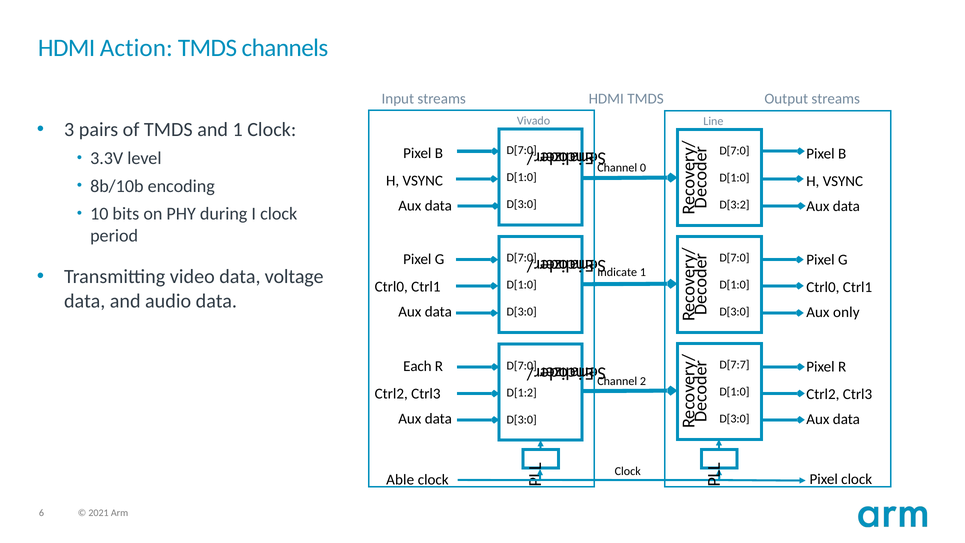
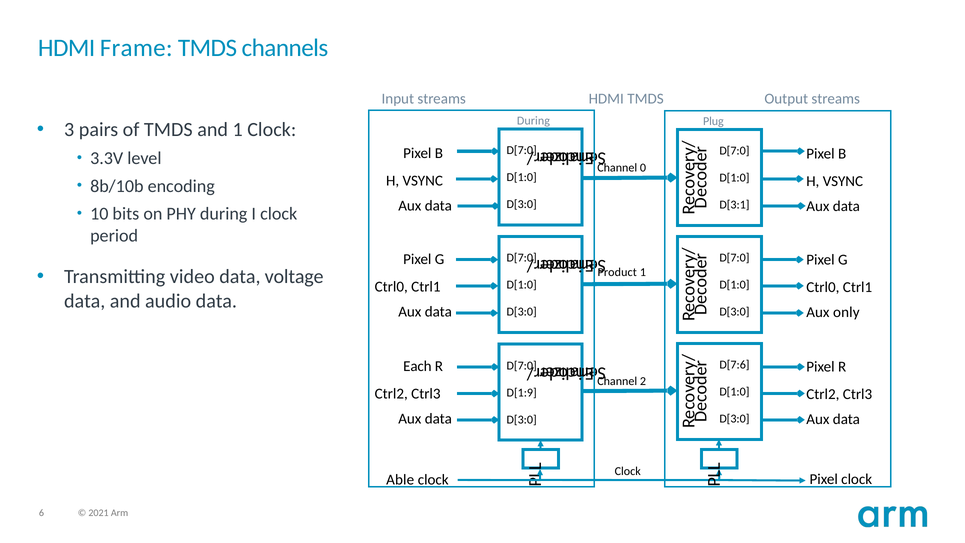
Action: Action -> Frame (136, 48)
Vivado: Vivado -> During (533, 120)
Line: Line -> Plug (713, 121)
D[3:2: D[3:2 -> D[3:1 (734, 205)
Indicate: Indicate -> Product (617, 272)
D[7:7: D[7:7 -> D[7:6 (734, 365)
D[1:2: D[1:2 -> D[1:9 (522, 392)
